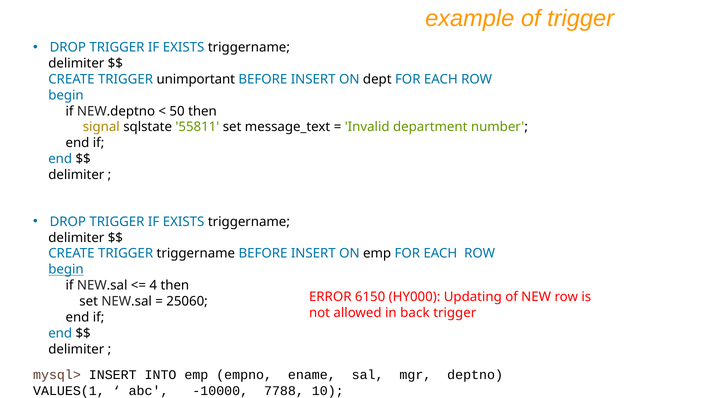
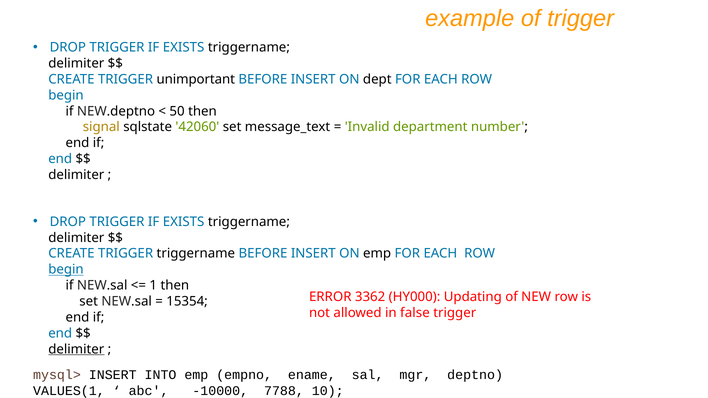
55811: 55811 -> 42060 (197, 127)
4: 4 -> 1 (153, 286)
6150: 6150 -> 3362 (370, 297)
25060: 25060 -> 15354 (187, 302)
back: back -> false (415, 313)
delimiter underline: none -> present (76, 349)
